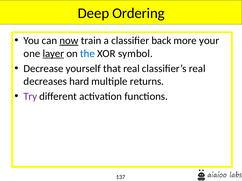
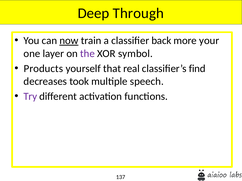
Ordering: Ordering -> Through (138, 13)
layer underline: present -> none (53, 54)
the colour: blue -> purple (87, 54)
Decrease: Decrease -> Products (43, 69)
classifier’s real: real -> find (197, 69)
hard: hard -> took (79, 82)
returns: returns -> speech (147, 82)
